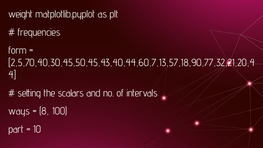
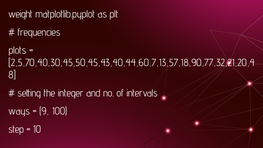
form: form -> plots (17, 50)
4: 4 -> 8 (12, 75)
scalars: scalars -> integer (71, 93)
8: 8 -> 9 (44, 111)
part: part -> step (16, 129)
